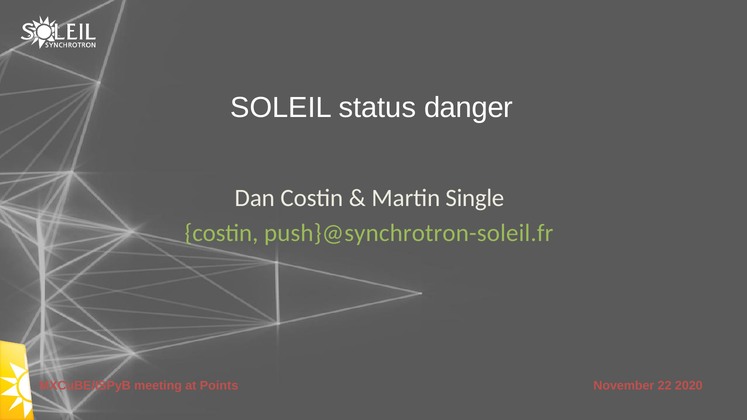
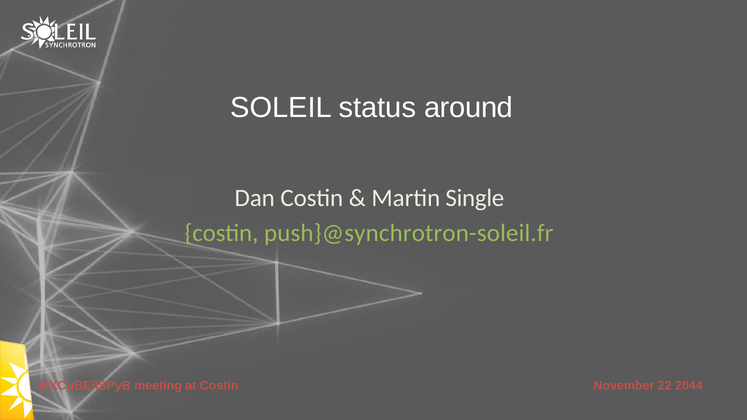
danger: danger -> around (469, 108)
at Points: Points -> Costin (219, 386)
2020: 2020 -> 2044 (689, 386)
